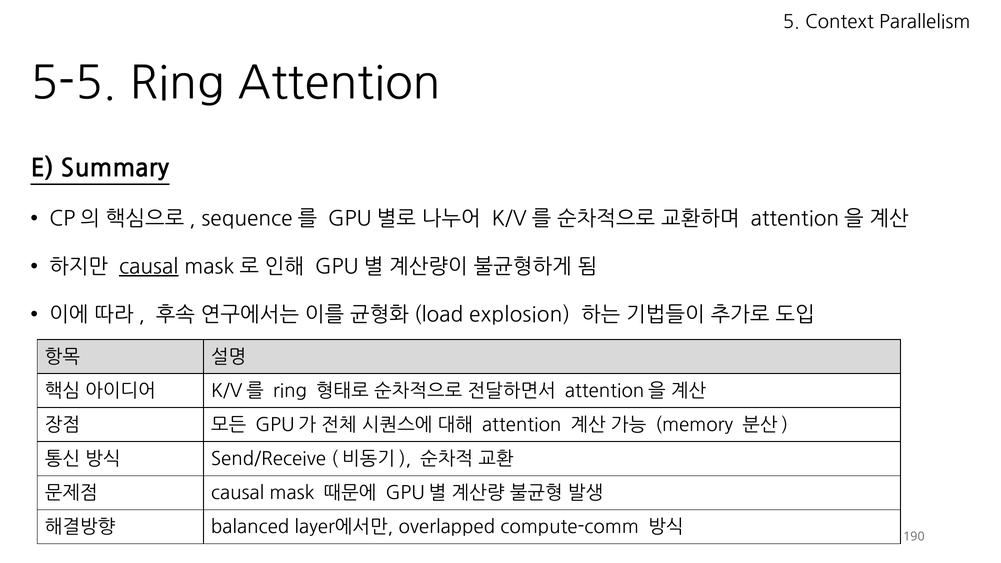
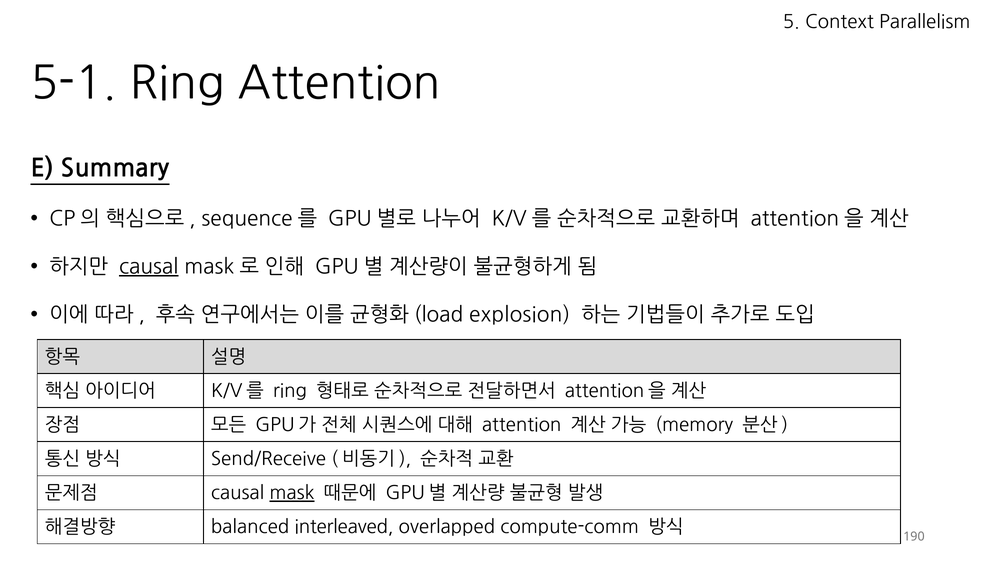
5-5: 5-5 -> 5-1 (74, 84)
mask underline: none -> present (292, 493)
layer에서만: layer에서만 -> interleaved (344, 527)
